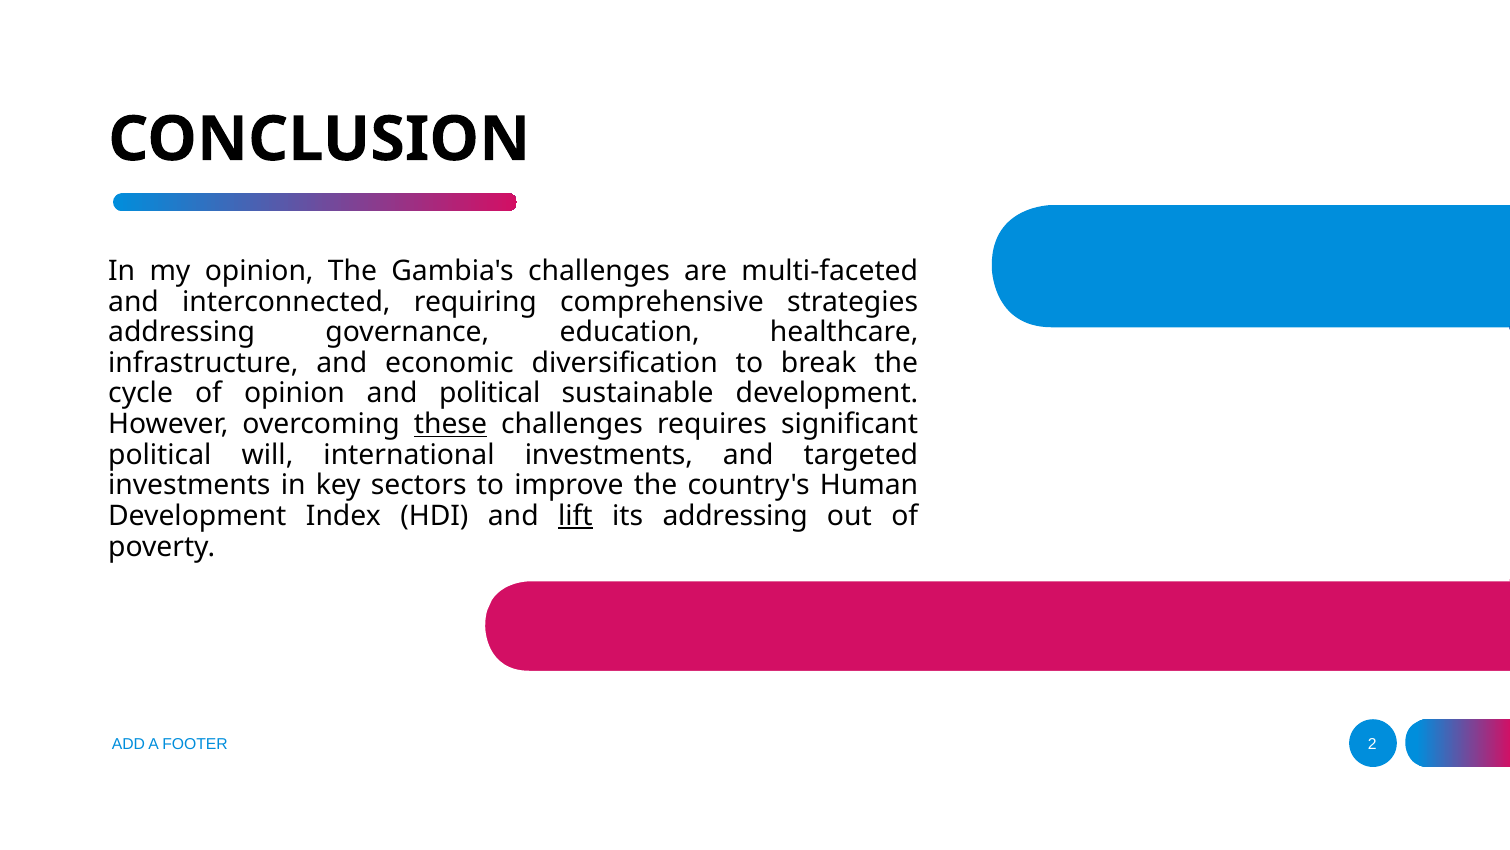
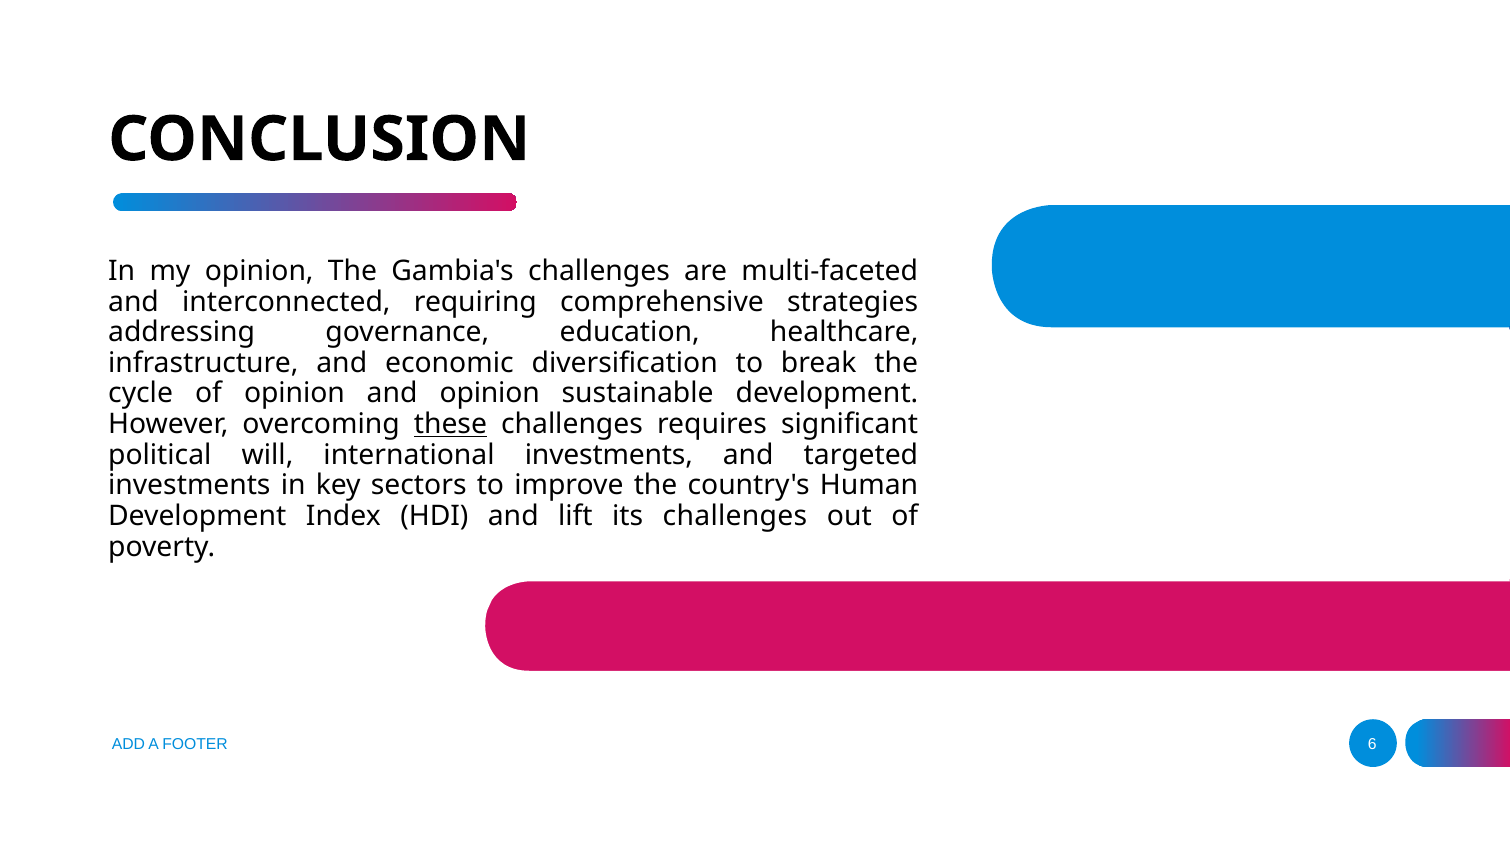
and political: political -> opinion (490, 393)
lift underline: present -> none (575, 516)
its addressing: addressing -> challenges (735, 516)
2: 2 -> 6 (1372, 744)
